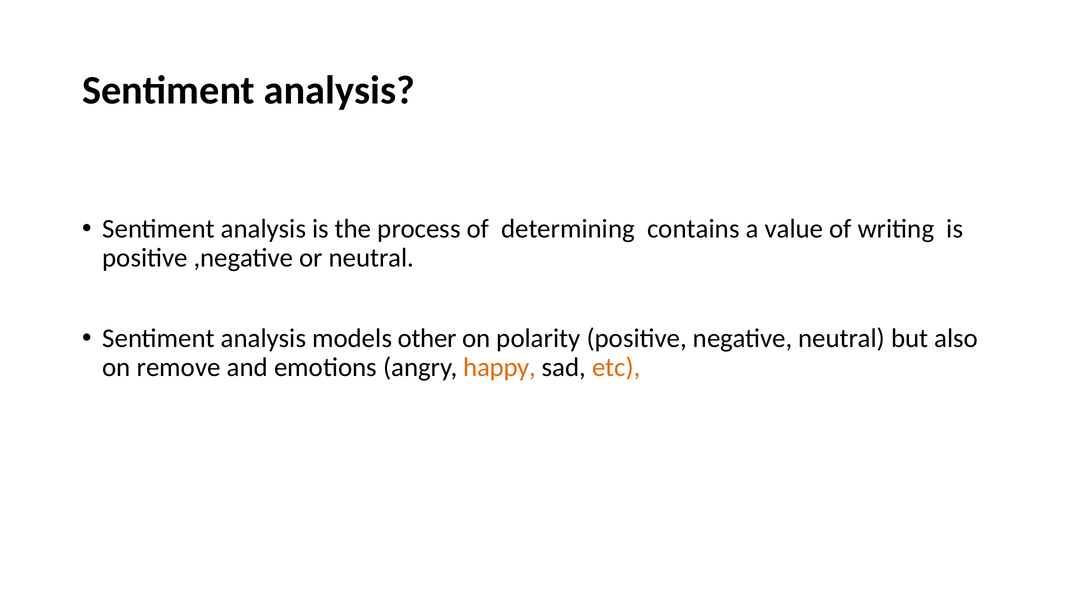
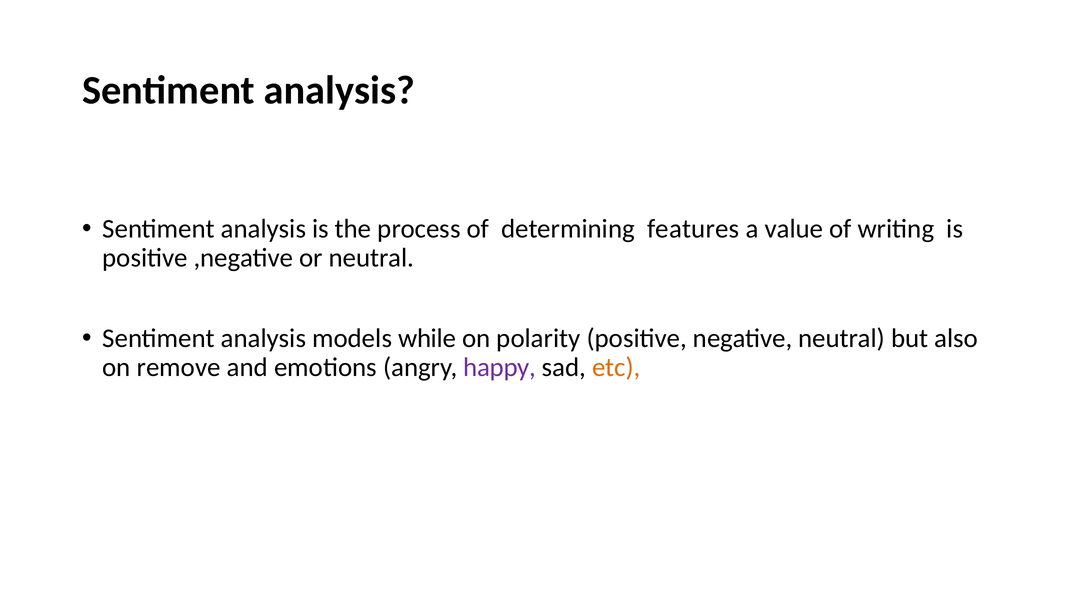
contains: contains -> features (693, 229)
other: other -> while (427, 338)
happy colour: orange -> purple (500, 367)
